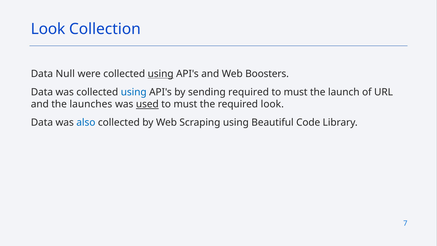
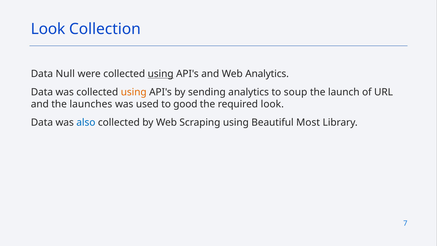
Web Boosters: Boosters -> Analytics (267, 74)
using colour: blue -> orange (134, 92)
sending required: required -> analytics (249, 92)
must: must -> soup (296, 92)
used underline: present -> none (147, 104)
must: must -> good (185, 104)
Code: Code -> Most (308, 123)
